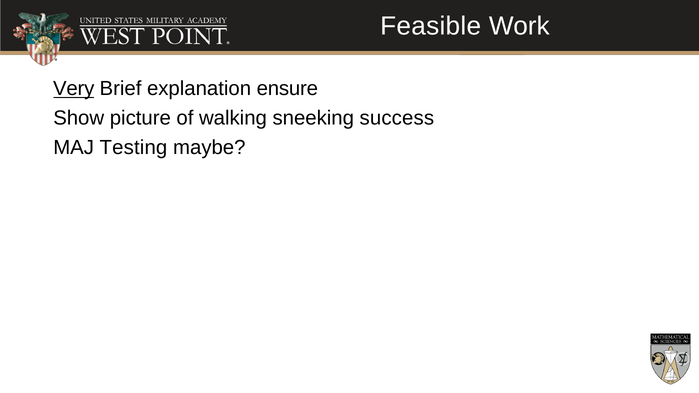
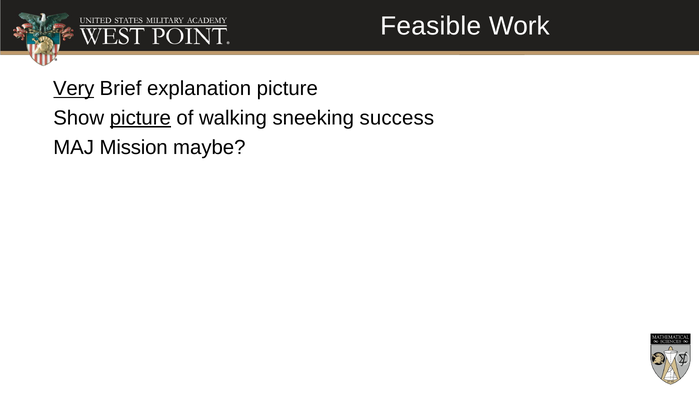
explanation ensure: ensure -> picture (287, 89)
picture underline: none -> present (140, 118)
Testing: Testing -> Mission (134, 147)
